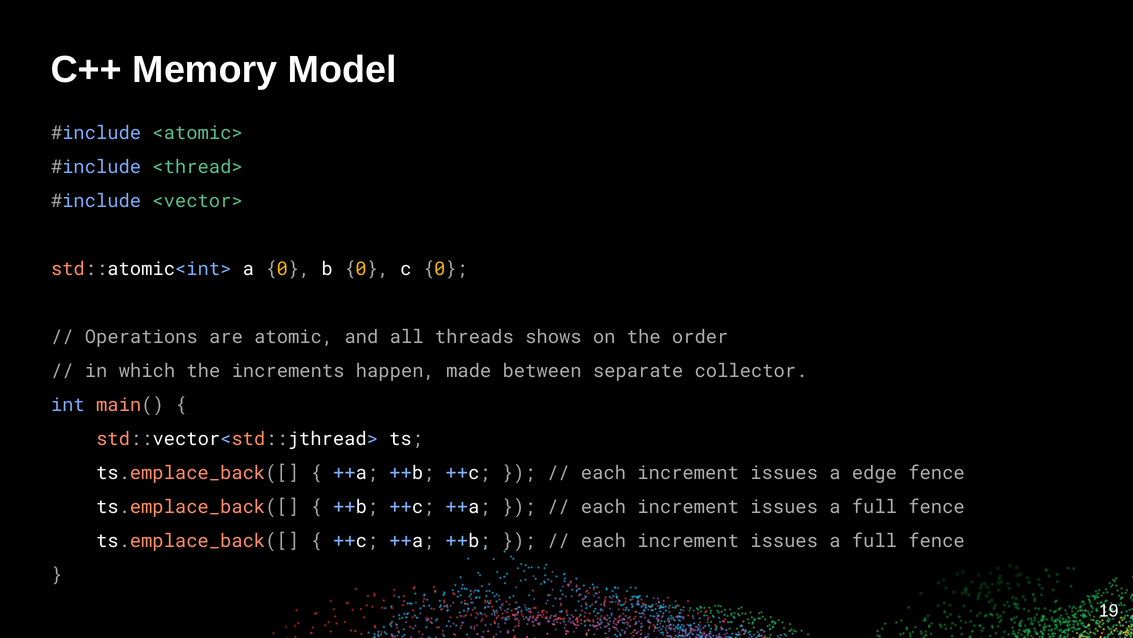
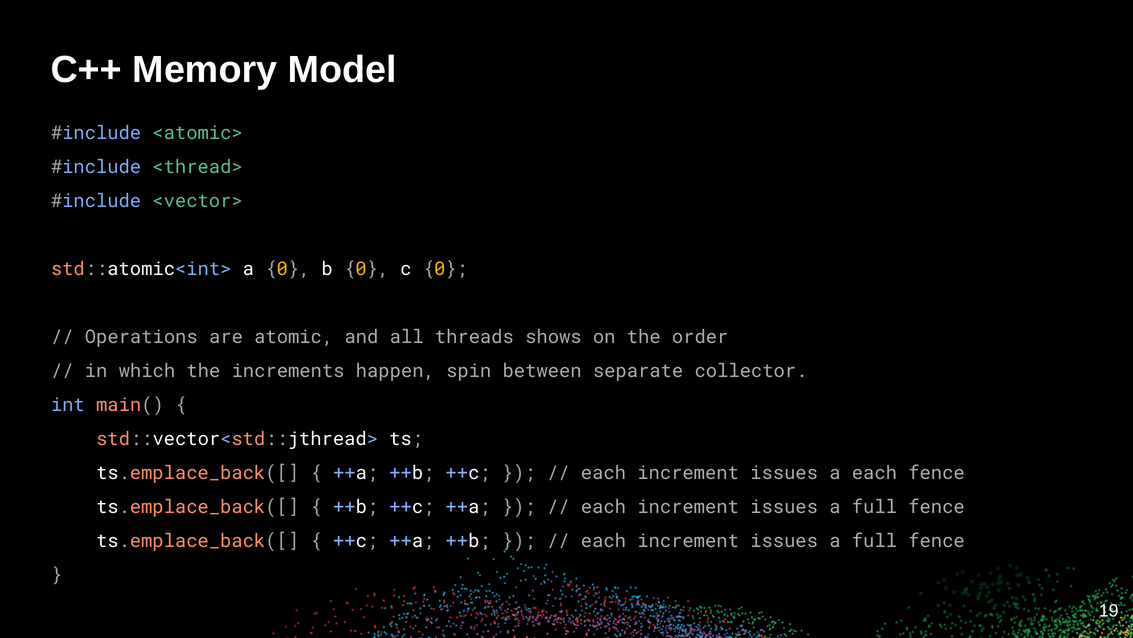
made: made -> spin (469, 371)
a edge: edge -> each (874, 473)
